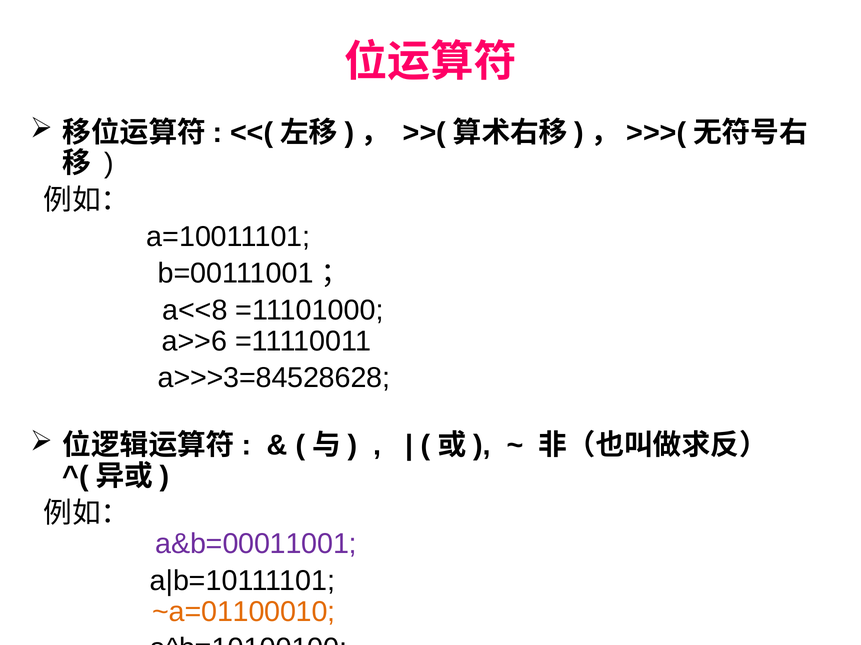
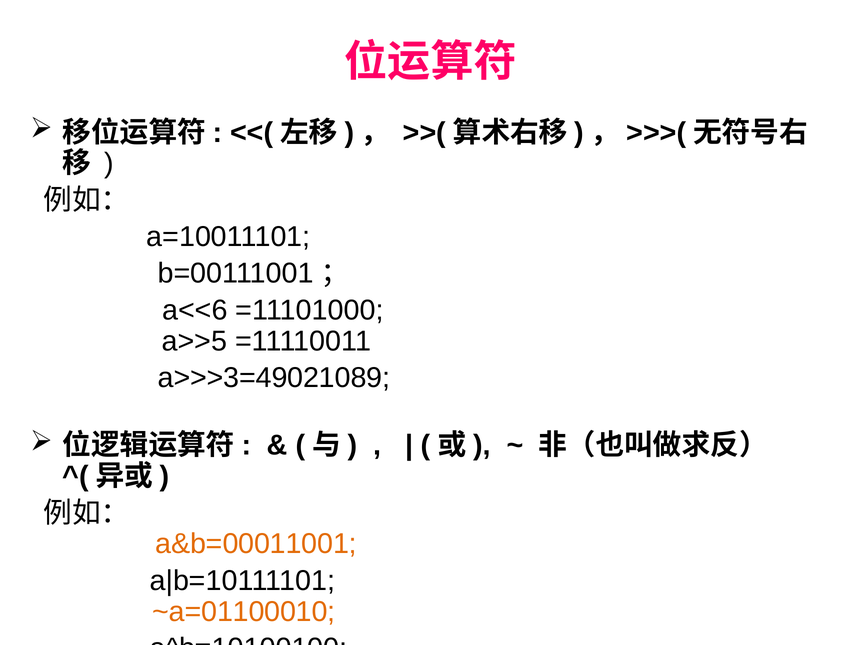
a<<8: a<<8 -> a<<6 (195, 311)
a>>6: a>>6 -> a>>5 (194, 342)
a>>>3=84528628: a>>>3=84528628 -> a>>>3=49021089 (274, 378)
a&b=00011001 colour: purple -> orange (256, 545)
